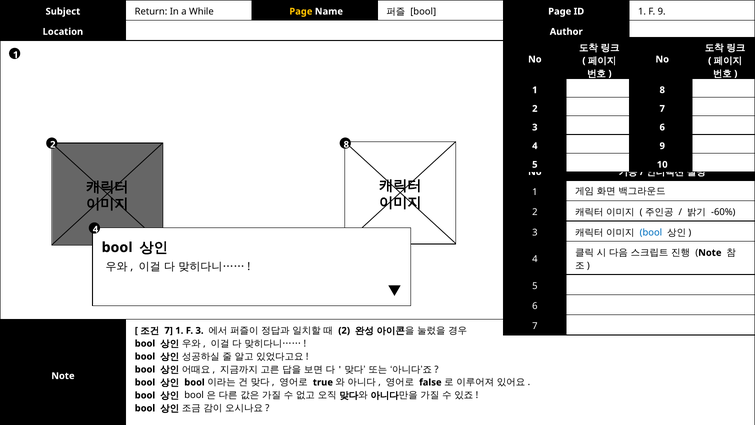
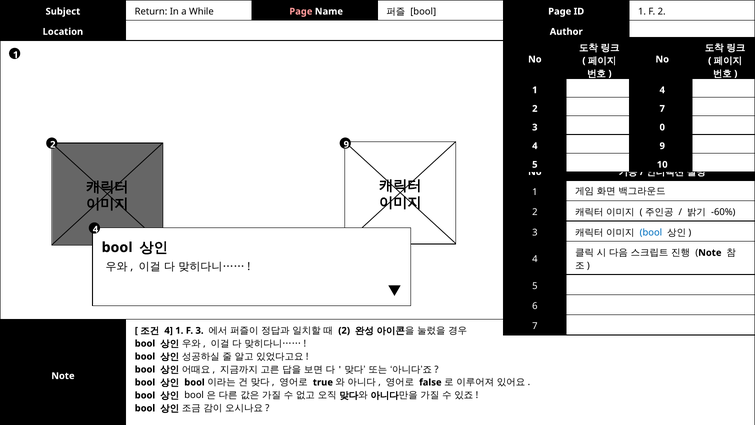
Page colour: yellow -> pink (301, 11)
F 9: 9 -> 2 (662, 11)
1 8: 8 -> 4 (662, 90)
3 6: 6 -> 0 (662, 127)
2 8: 8 -> 9 (346, 144)
7: 7 -> 4 (169, 330)
